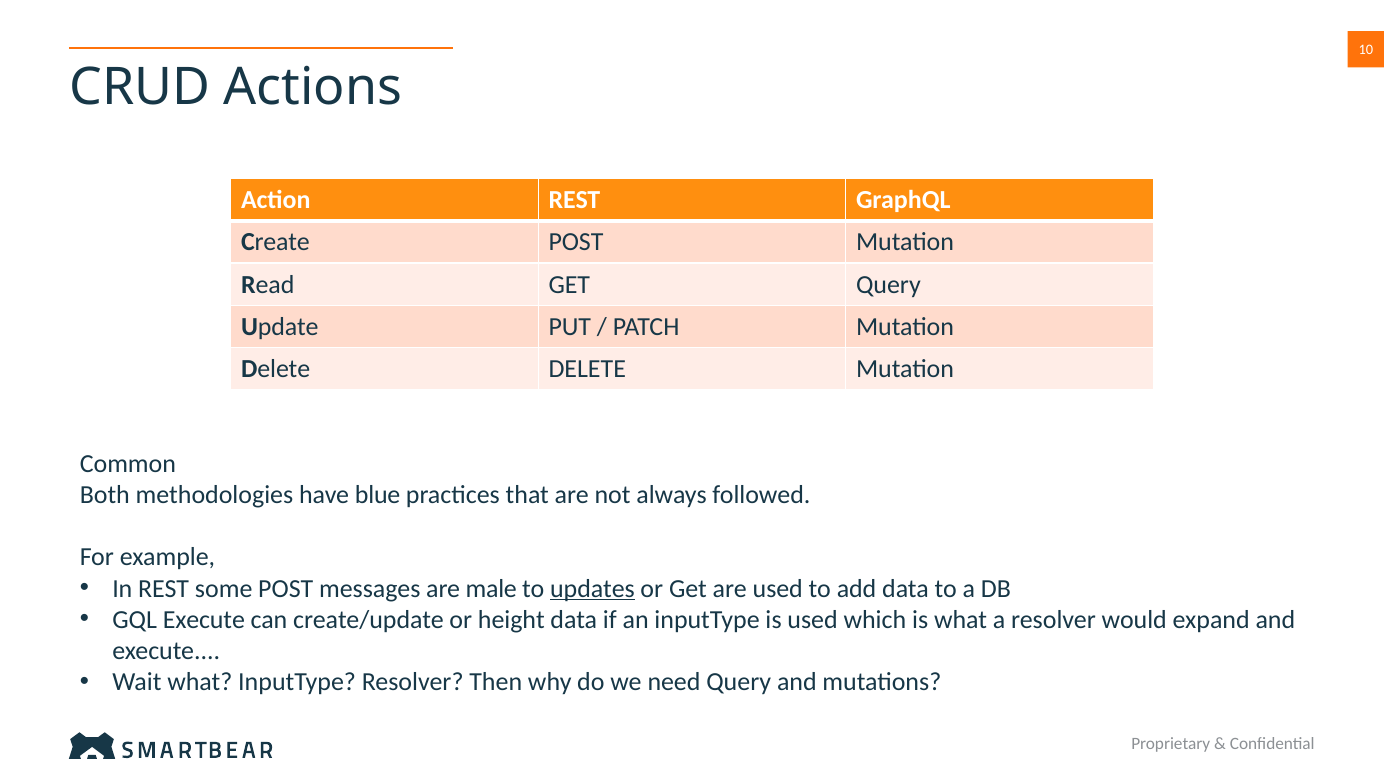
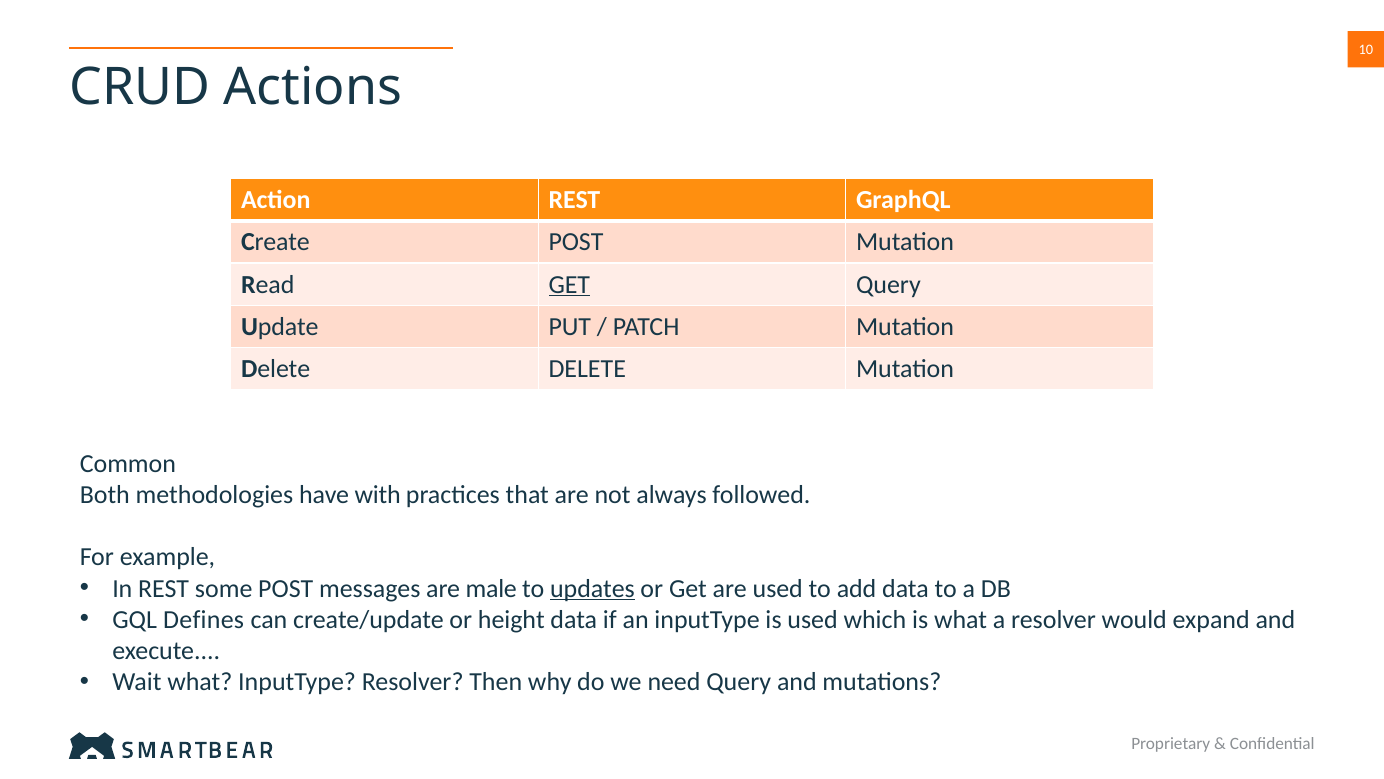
GET underline: none -> present (569, 284)
blue: blue -> with (378, 495)
GQL Execute: Execute -> Defines (204, 619)
